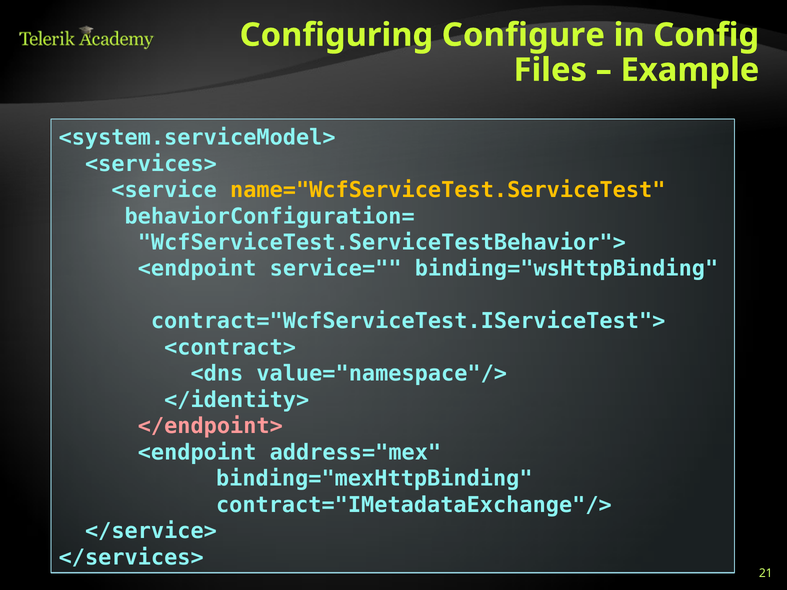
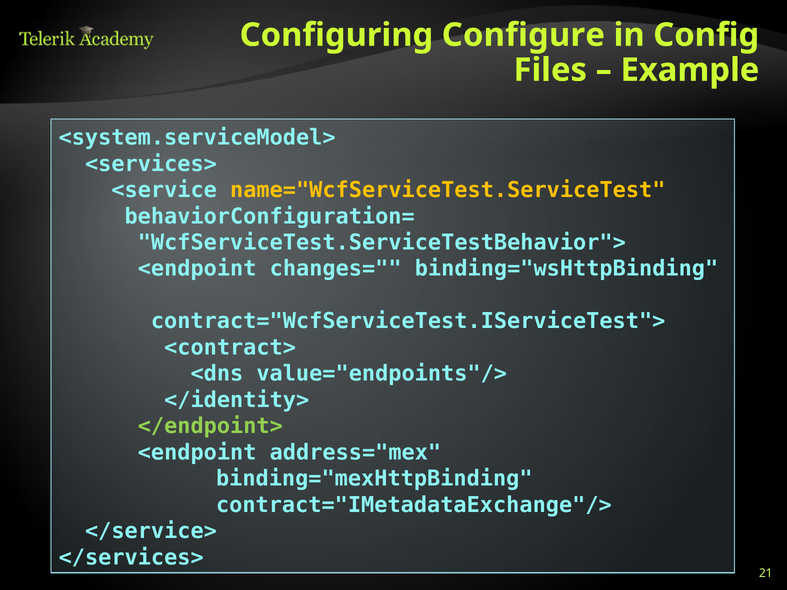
service=: service= -> changes= (336, 269)
value="namespace"/>: value="namespace"/> -> value="endpoints"/> (382, 374)
</endpoint> colour: pink -> light green (210, 426)
